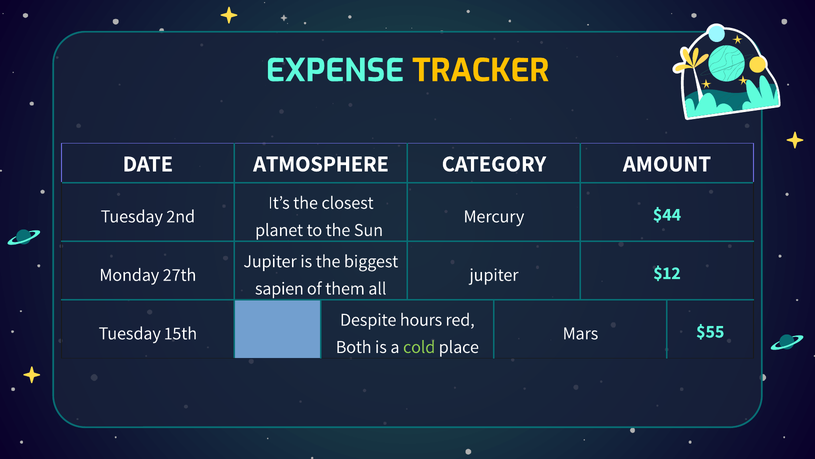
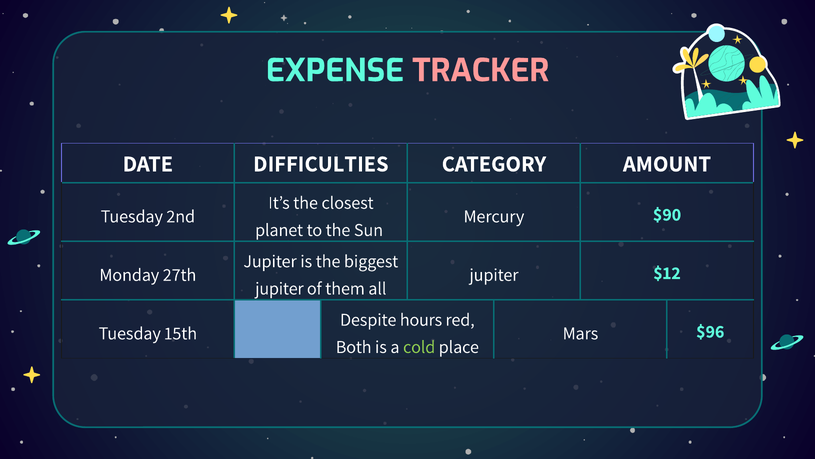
TRACKER colour: yellow -> pink (481, 71)
ATMOSPHERE: ATMOSPHERE -> DIFFICULTIES (321, 164)
$44: $44 -> $90 (667, 214)
sapien: sapien -> jupiter (279, 288)
$55: $55 -> $96 (710, 331)
